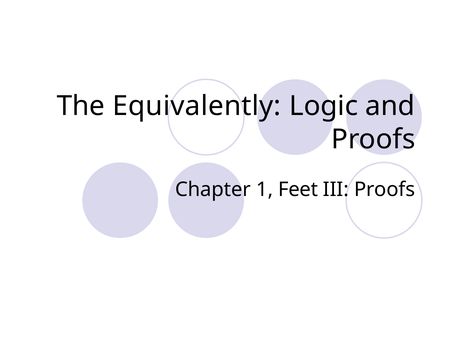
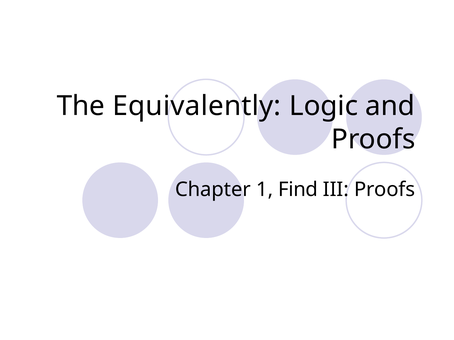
Feet: Feet -> Find (298, 190)
